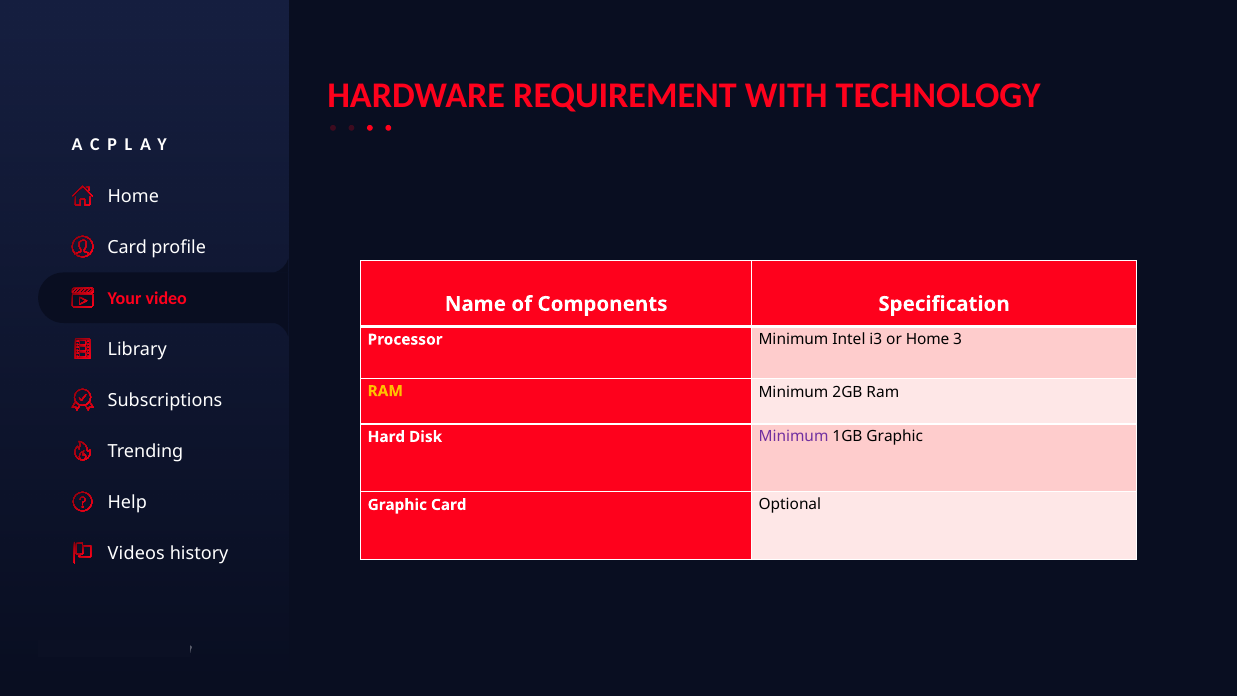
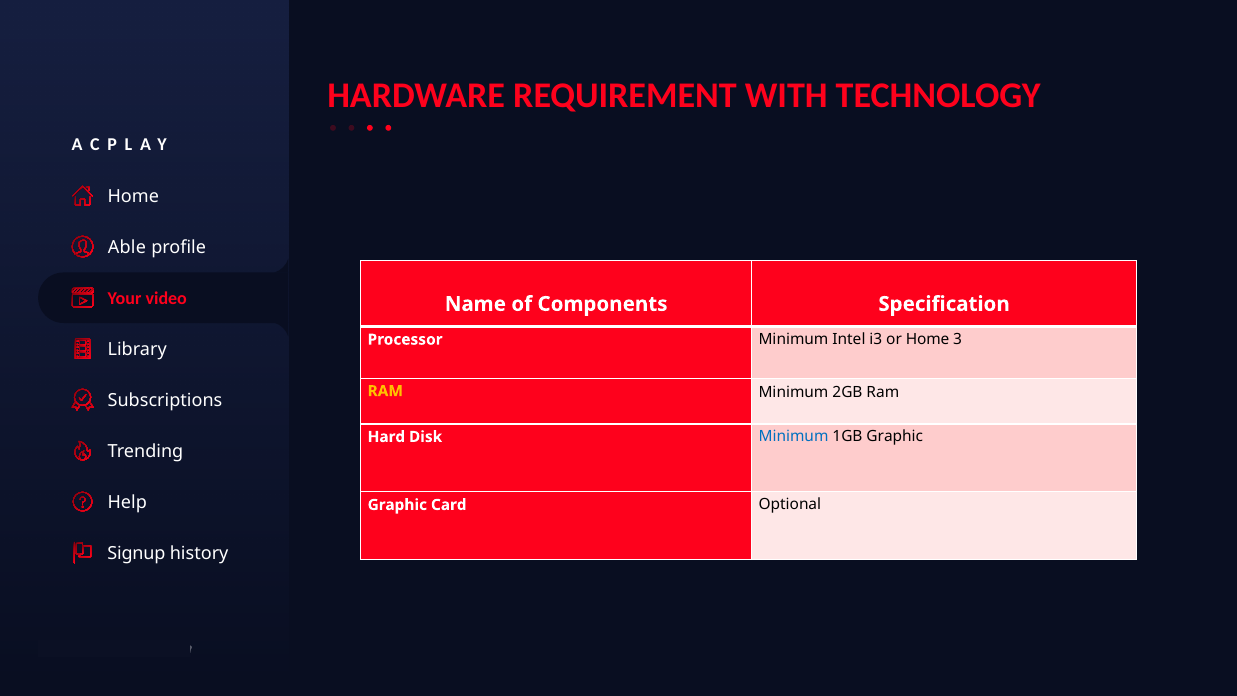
Card: Card -> Able (127, 248)
Minimum colour: purple -> blue (794, 437)
Videos: Videos -> Signup (136, 554)
